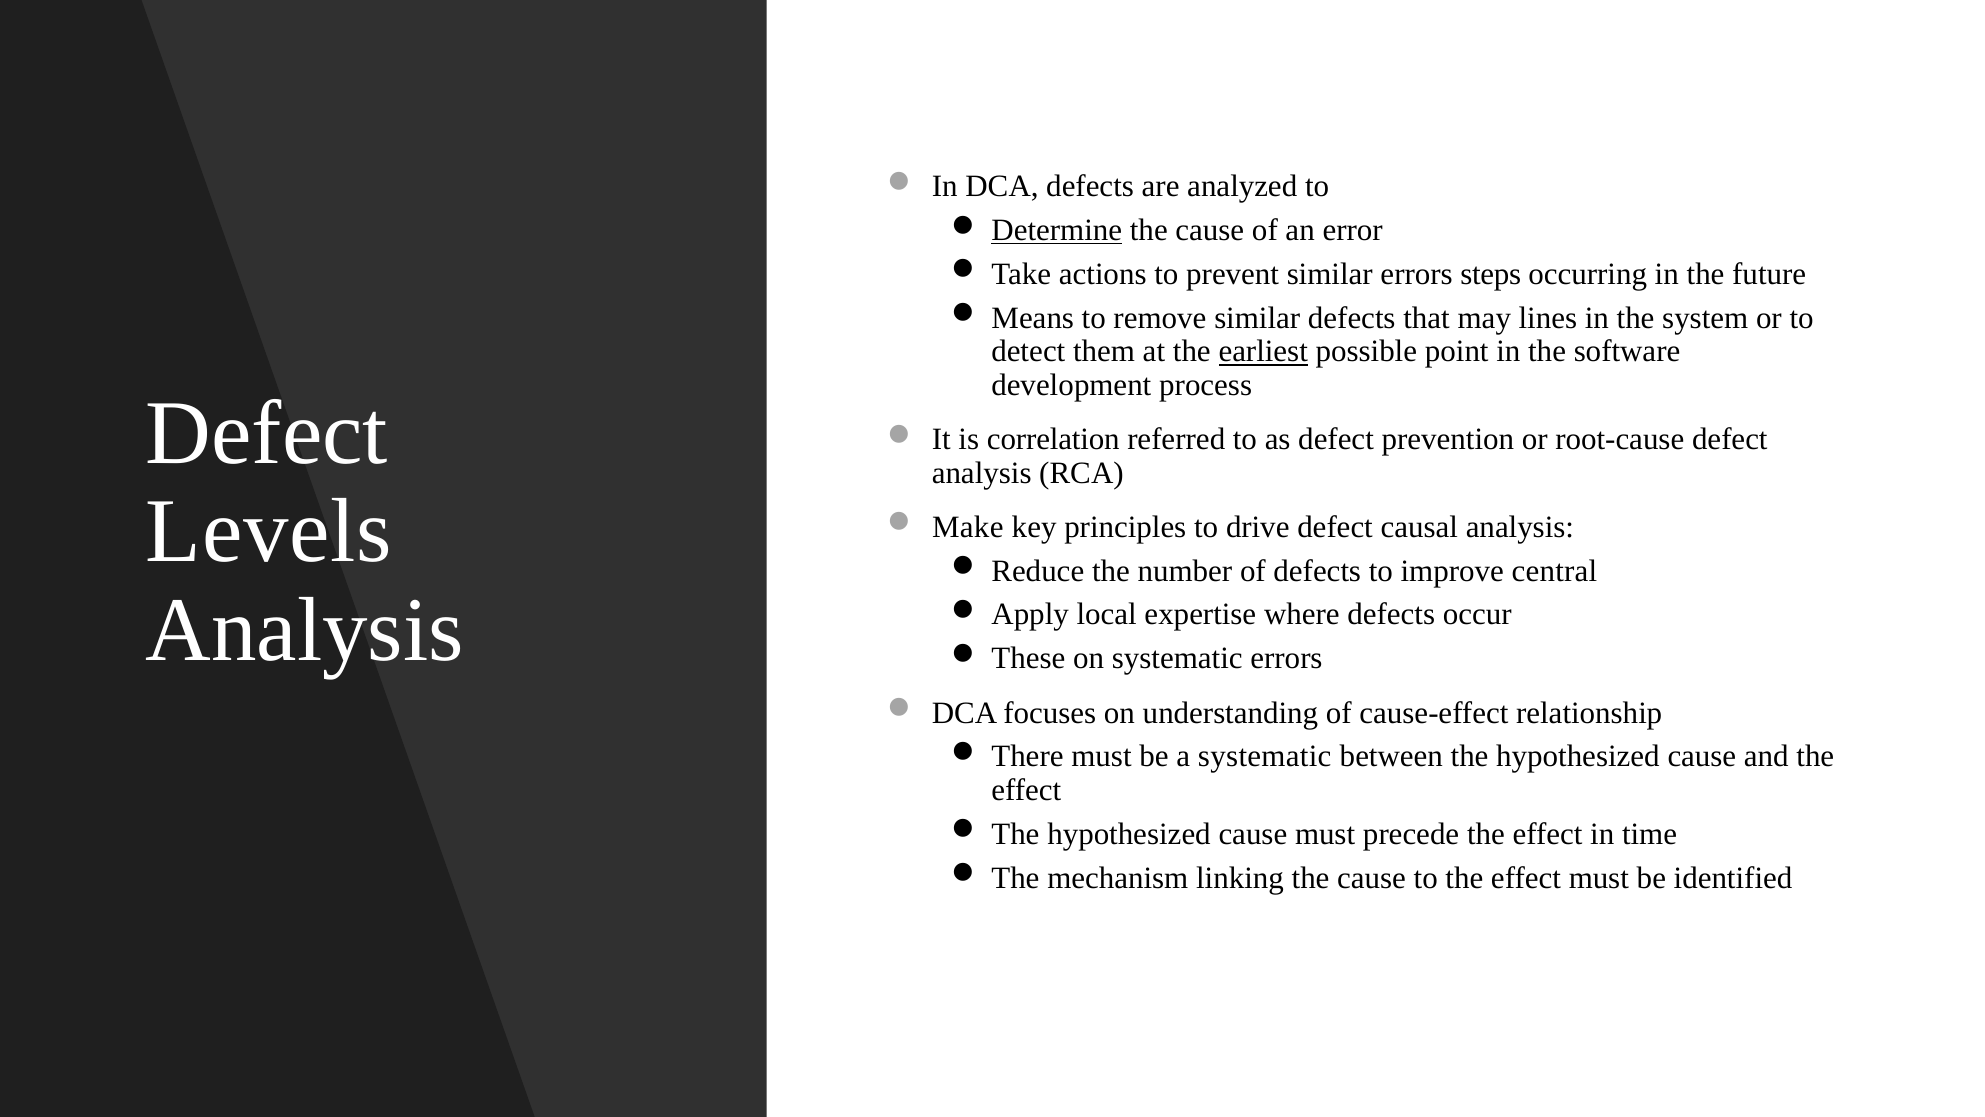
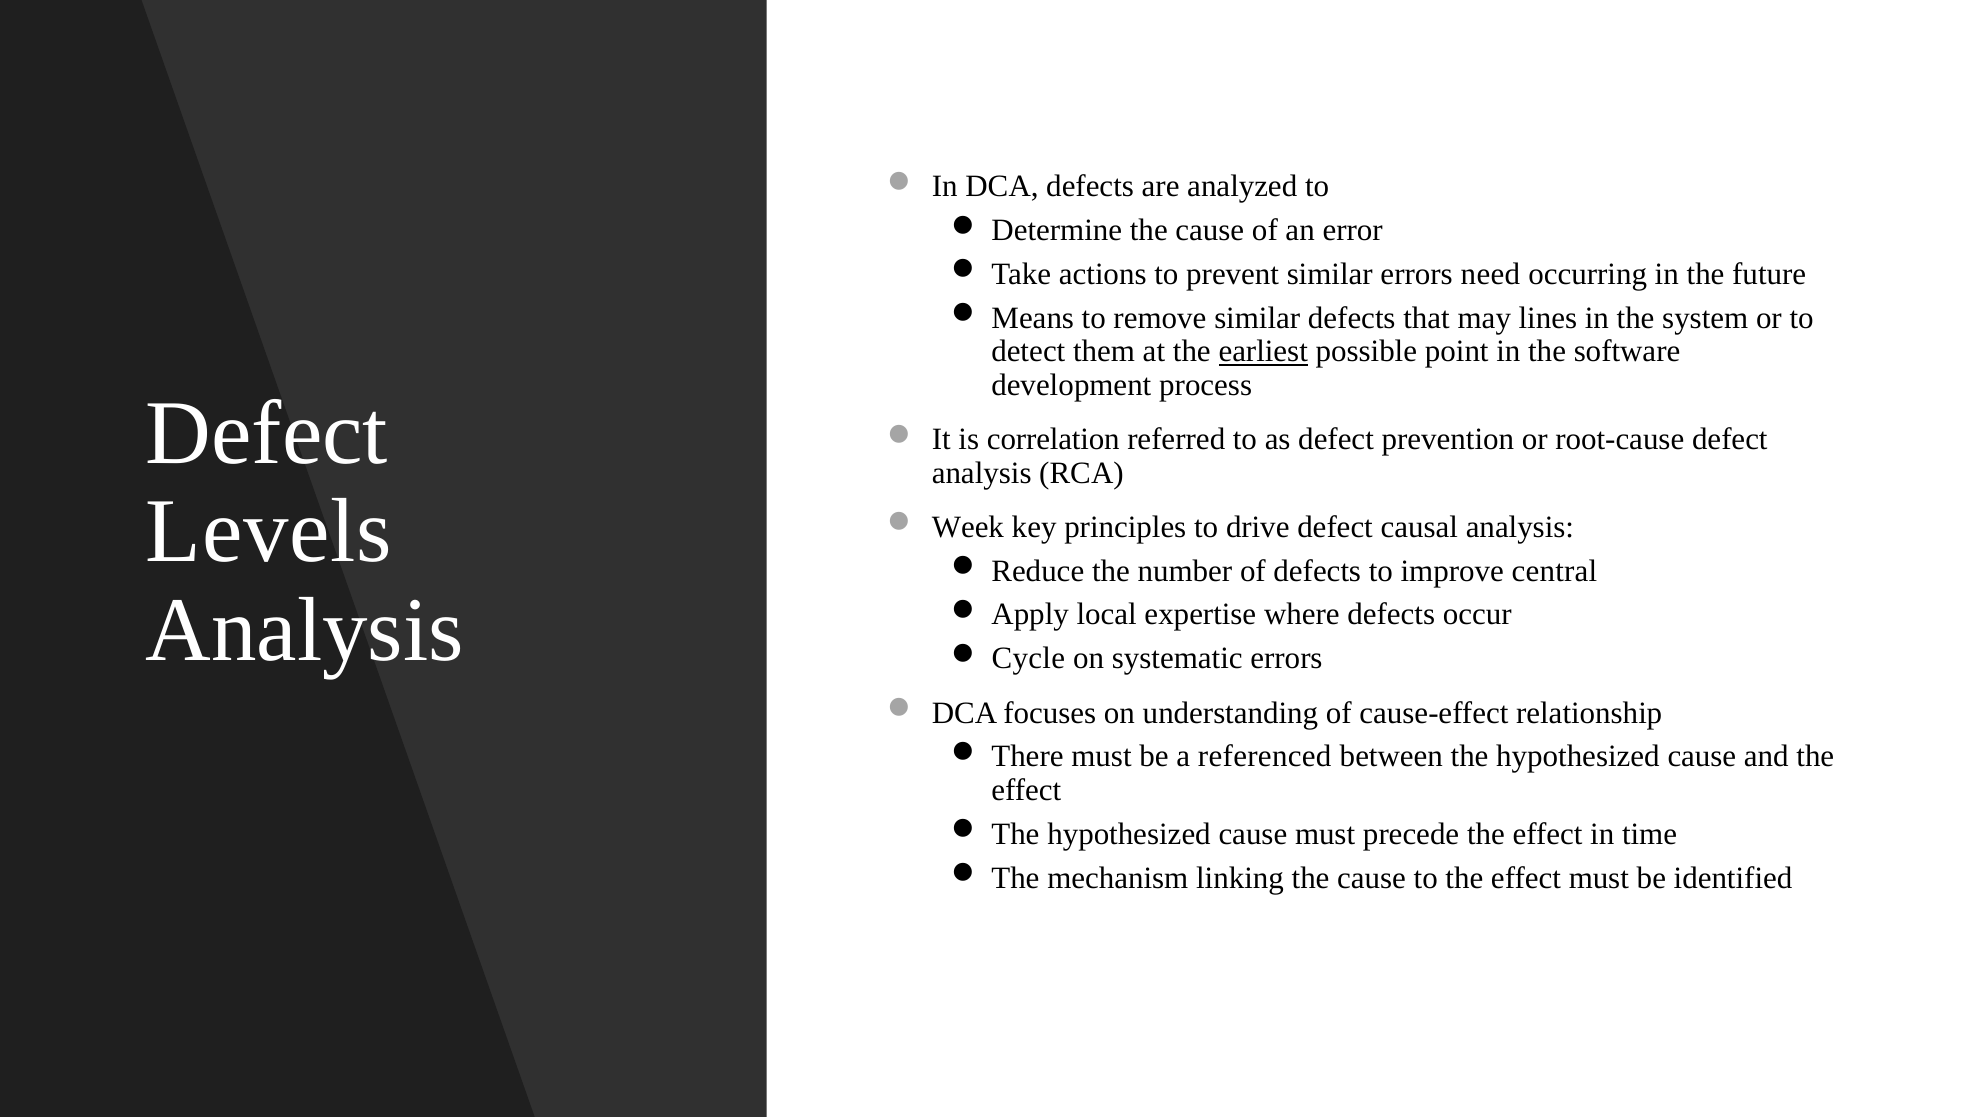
Determine underline: present -> none (1057, 230)
steps: steps -> need (1490, 274)
Make: Make -> Week (968, 527)
These: These -> Cycle (1028, 658)
a systematic: systematic -> referenced (1265, 756)
